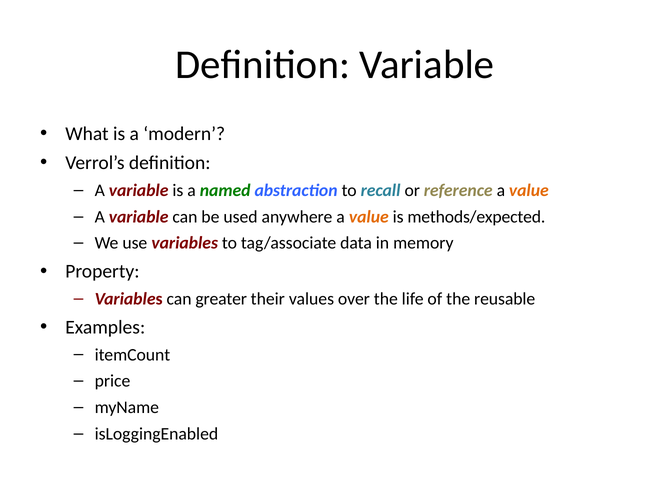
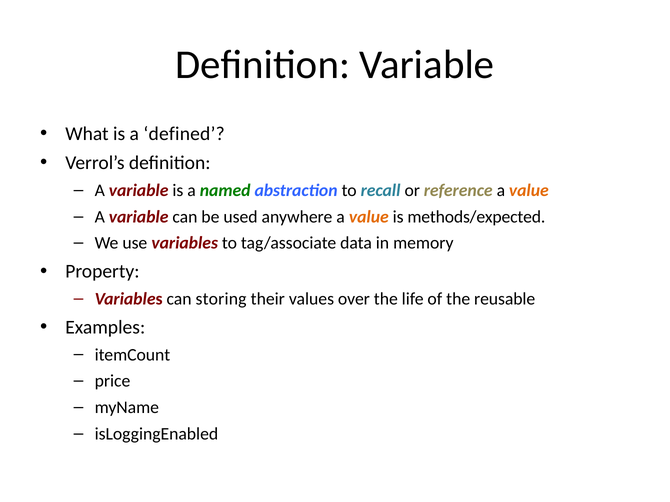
modern: modern -> defined (184, 134)
greater: greater -> storing (221, 299)
